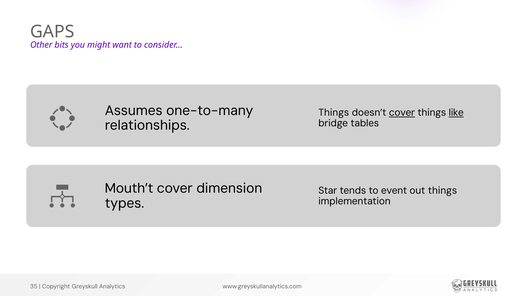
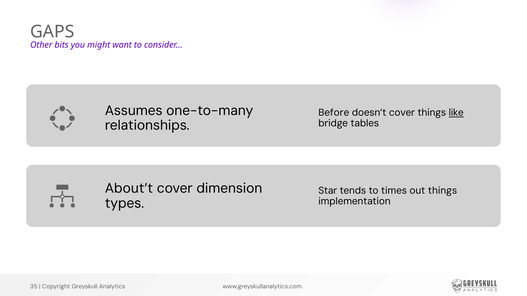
Things: Things -> Before (334, 113)
cover underline: present -> none (402, 113)
Mouth’t: Mouth’t -> About’t (129, 189)
event: event -> times (394, 191)
